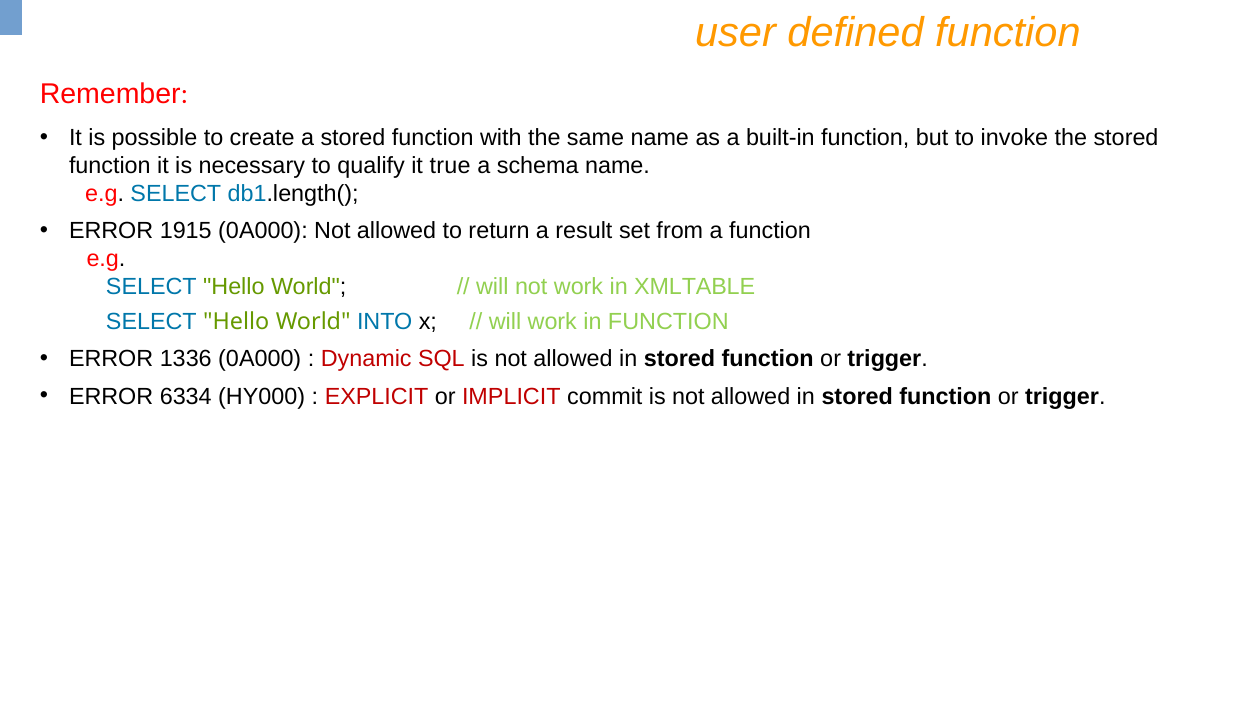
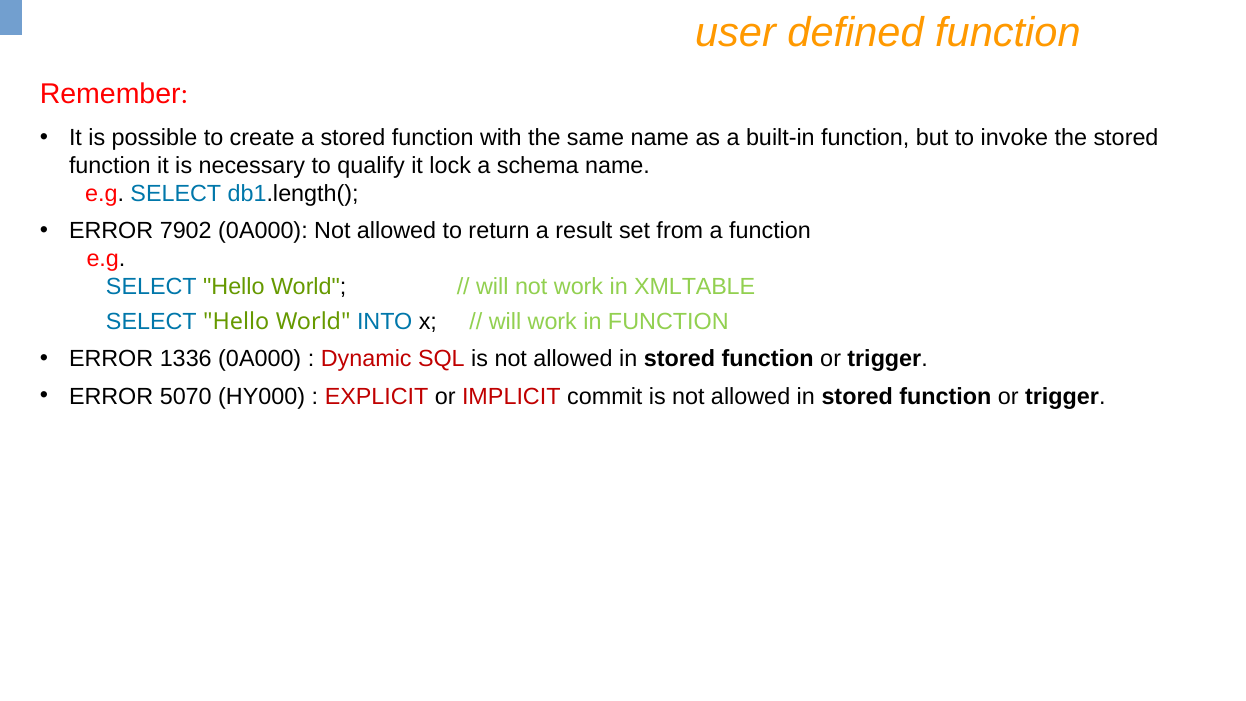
true: true -> lock (450, 166)
1915: 1915 -> 7902 (186, 231)
6334: 6334 -> 5070 (186, 396)
